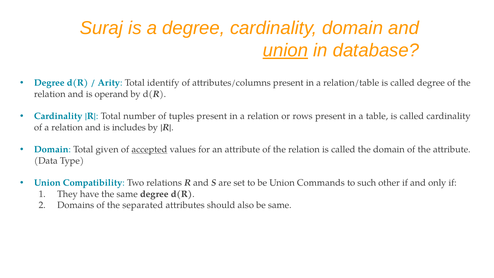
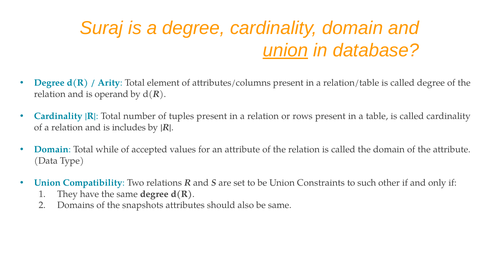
identify: identify -> element (163, 83)
given: given -> while (107, 149)
accepted underline: present -> none (149, 149)
Commands: Commands -> Constraints (321, 183)
separated: separated -> snapshots (143, 205)
